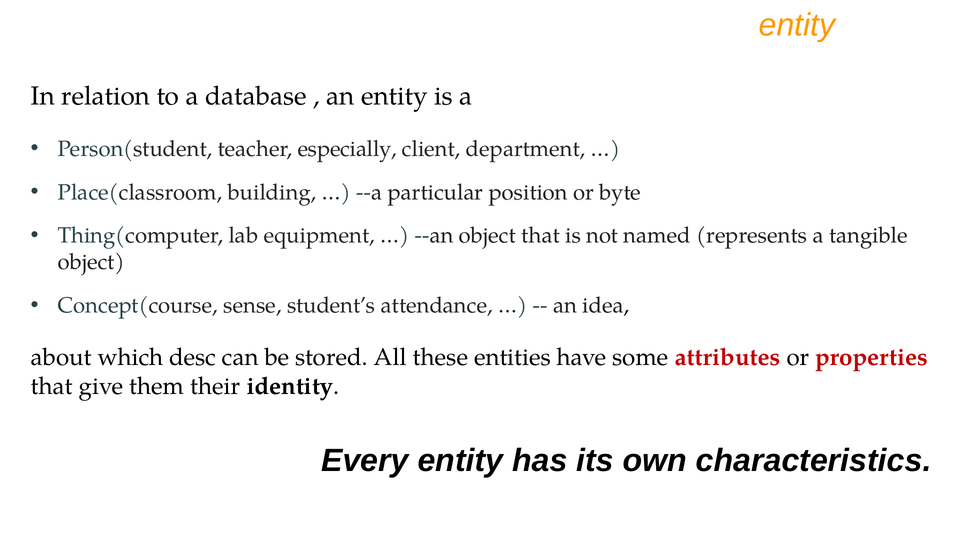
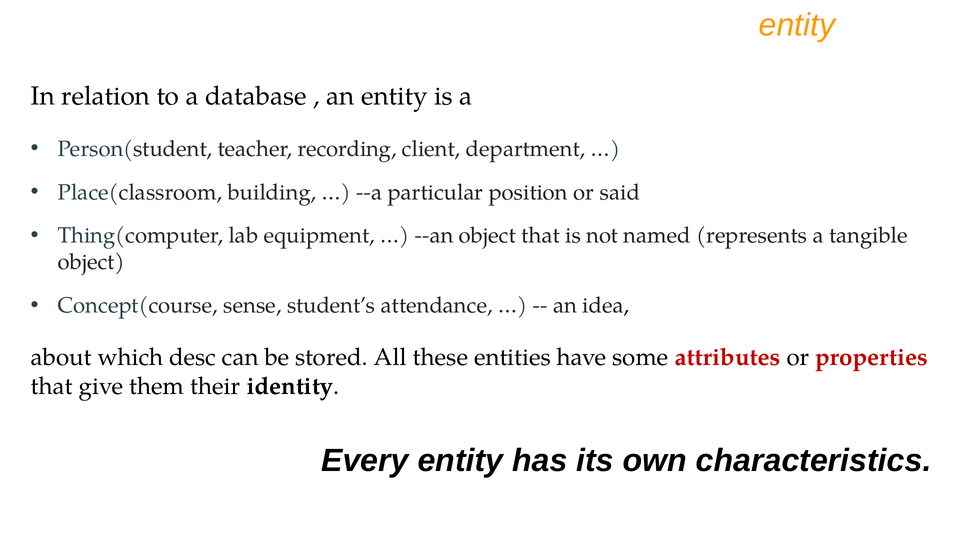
especially: especially -> recording (347, 149)
byte: byte -> said (620, 192)
